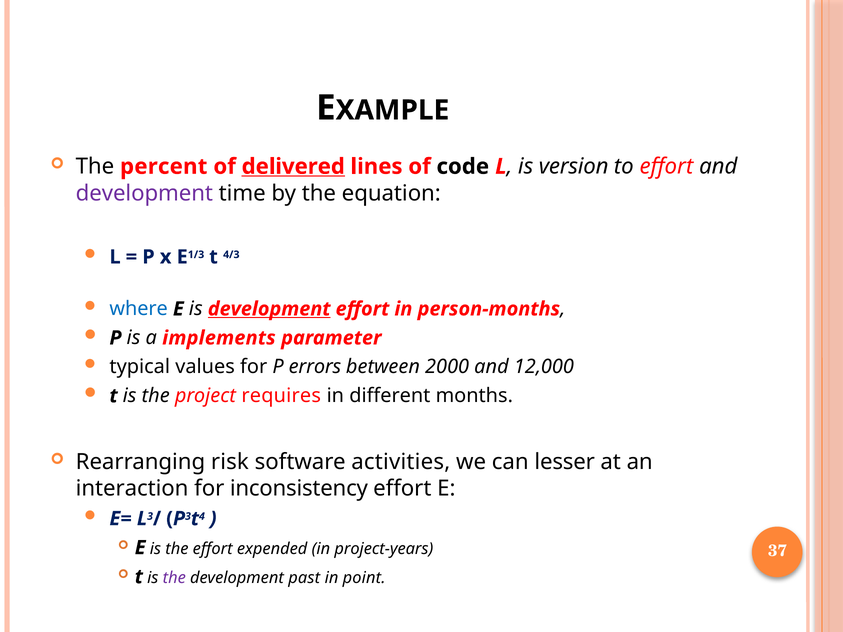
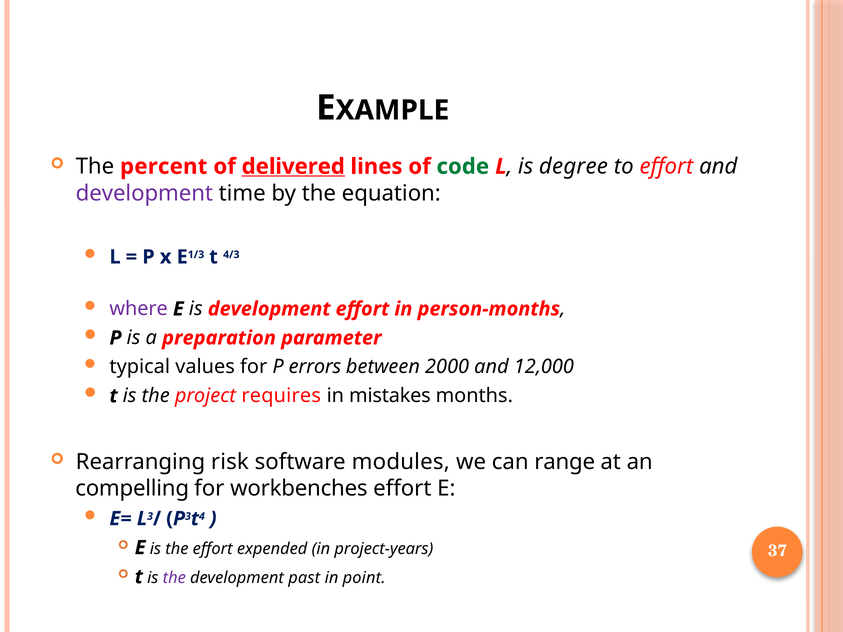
code colour: black -> green (463, 167)
version: version -> degree (573, 167)
where colour: blue -> purple (139, 309)
development underline: present -> none (269, 309)
implements: implements -> preparation (219, 338)
different: different -> mistakes (390, 396)
activities: activities -> modules (401, 462)
lesser: lesser -> range (565, 462)
interaction: interaction -> compelling (132, 489)
inconsistency: inconsistency -> workbenches (299, 489)
